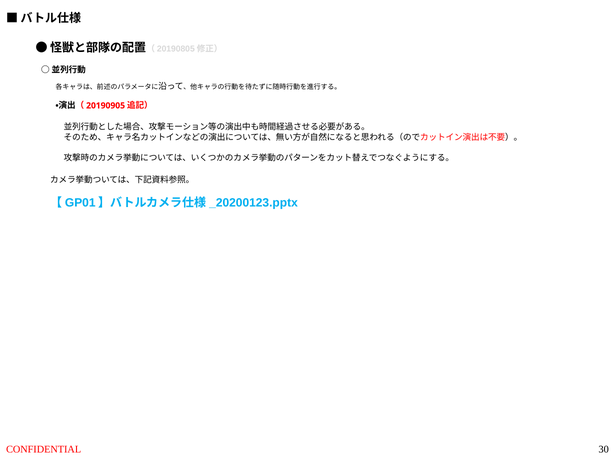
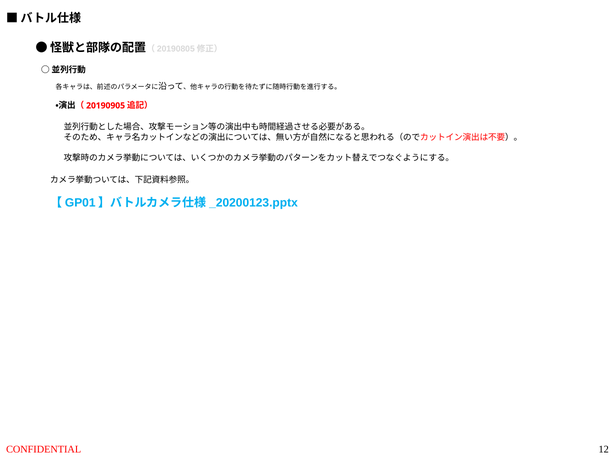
30: 30 -> 12 (604, 450)
